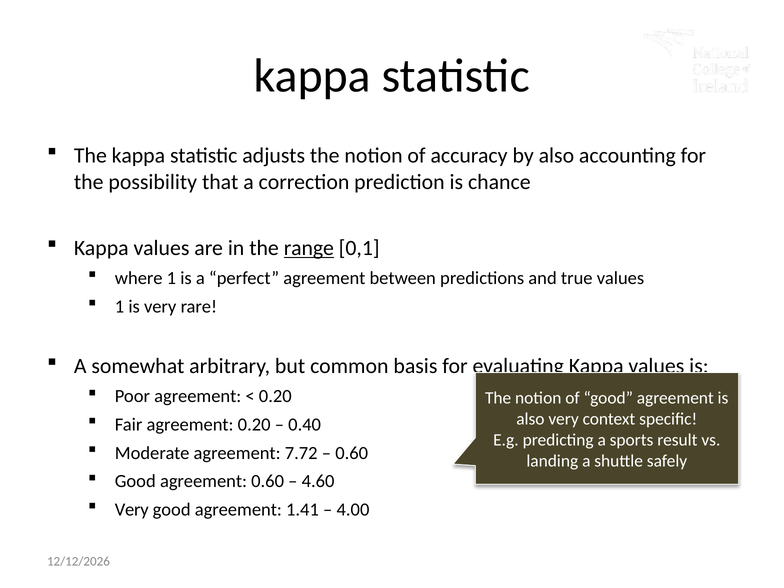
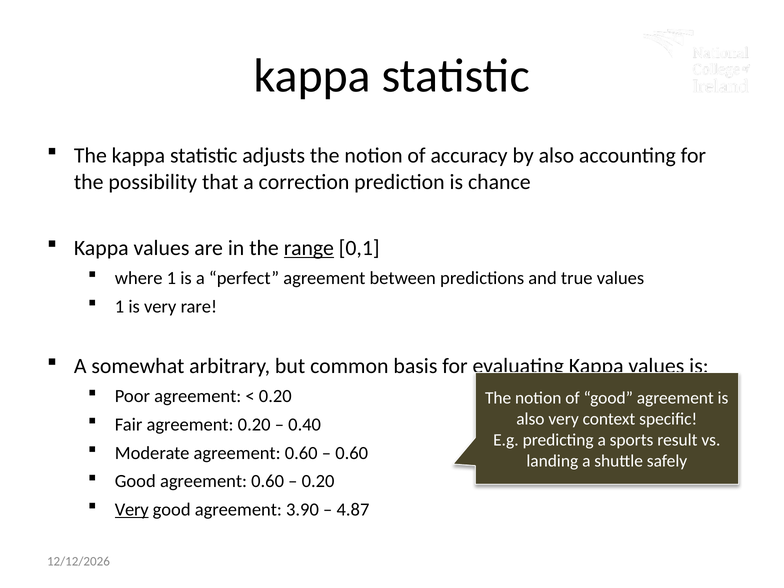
Moderate agreement 7.72: 7.72 -> 0.60 (301, 453)
4.60: 4.60 -> 0.20 (318, 481)
Very underline: none -> present (132, 510)
1.41: 1.41 -> 3.90 (302, 510)
4.00: 4.00 -> 4.87 (353, 510)
